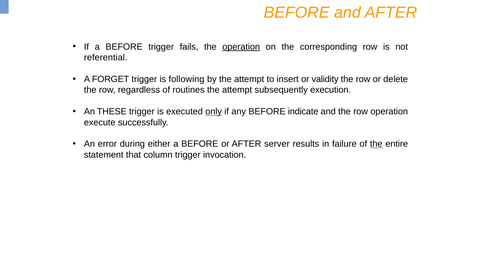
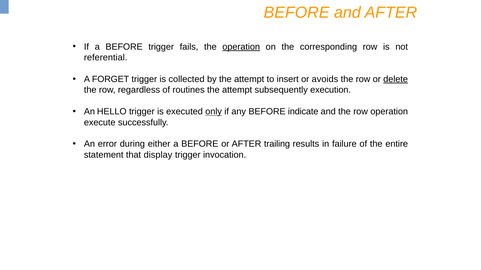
following: following -> collected (187, 79)
validity: validity -> avoids (325, 79)
delete underline: none -> present (396, 79)
THESE: THESE -> HELLO (112, 112)
server: server -> trailing (277, 144)
the underline: present -> none (376, 144)
column: column -> display (158, 155)
